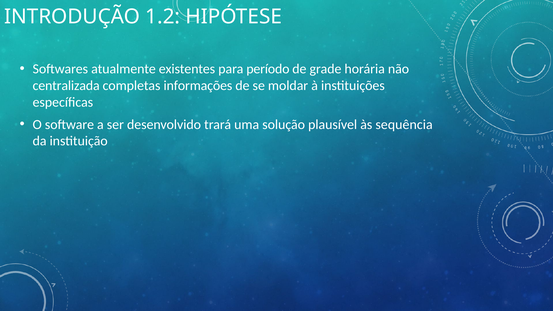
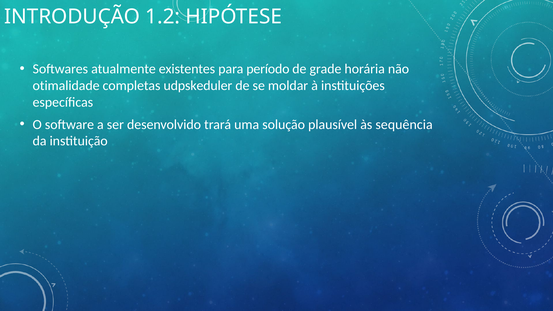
centralizada: centralizada -> otimalidade (66, 86)
informações: informações -> udpskeduler (198, 86)
